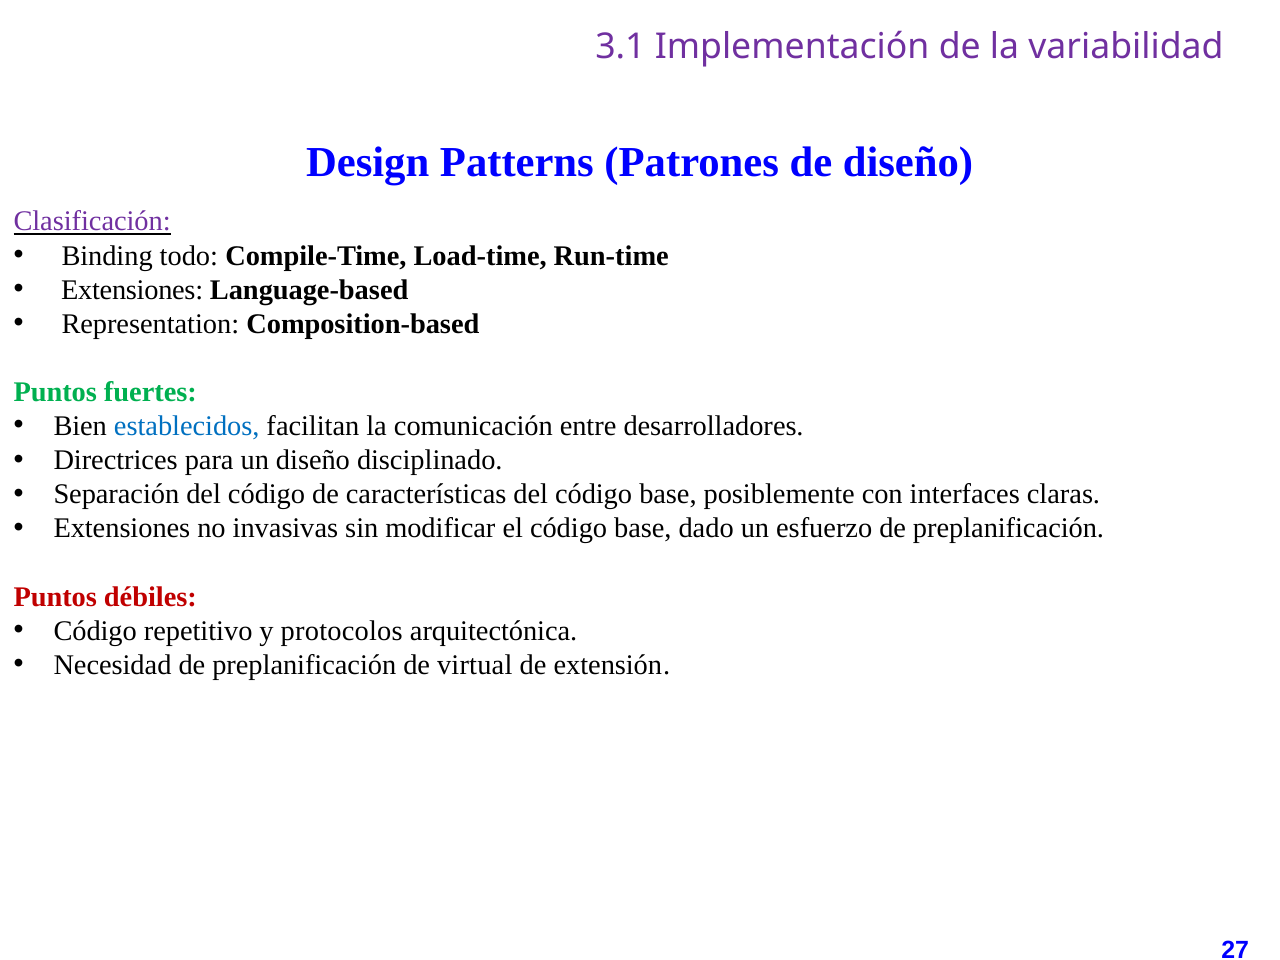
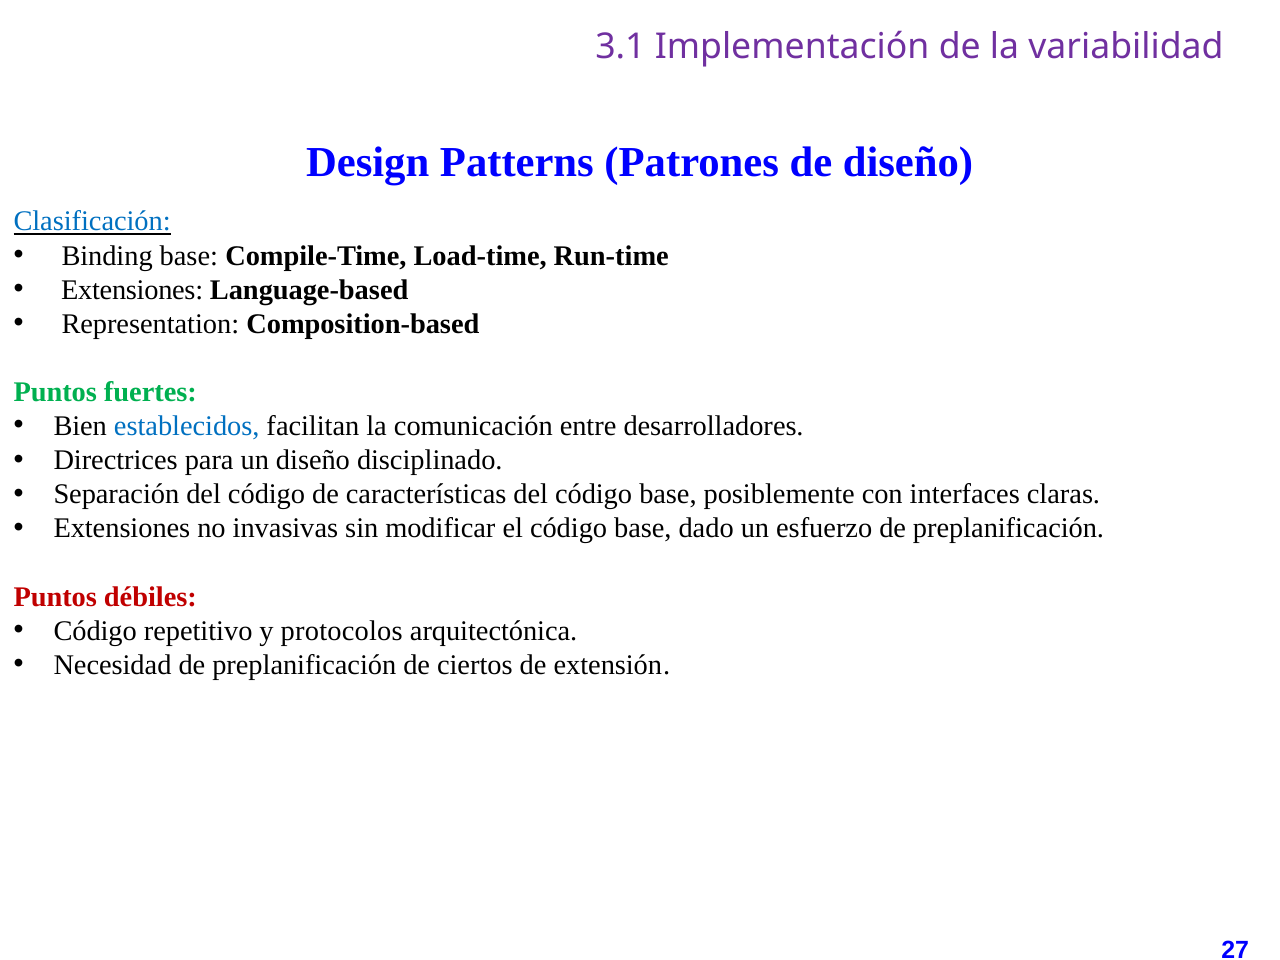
Clasificación colour: purple -> blue (92, 222)
Binding todo: todo -> base (189, 256)
virtual: virtual -> ciertos (475, 665)
